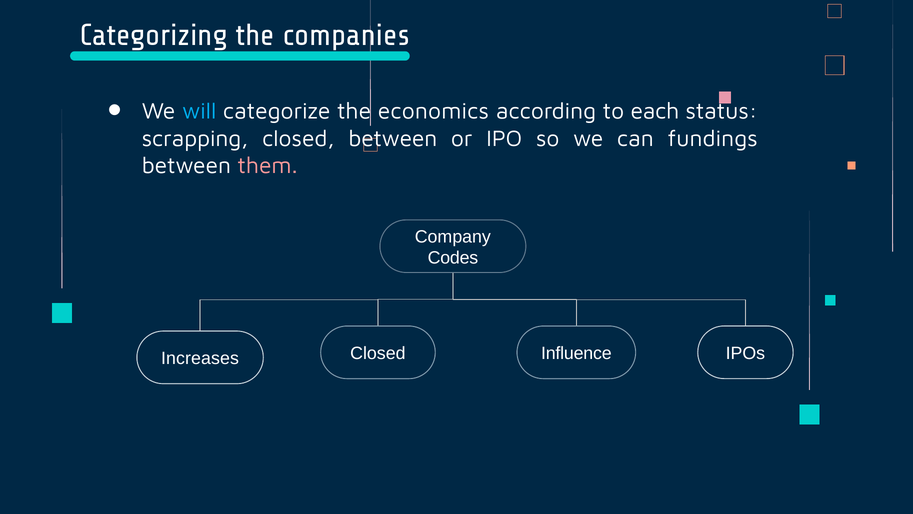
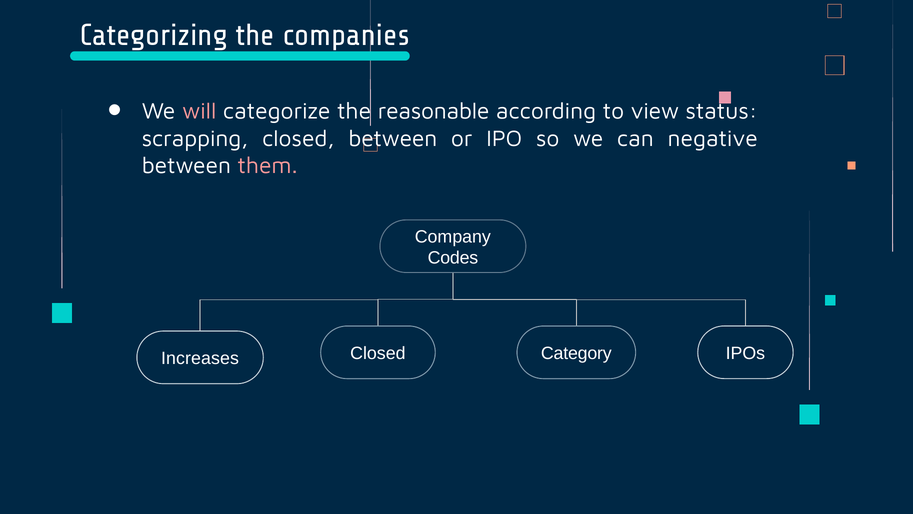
will colour: light blue -> pink (199, 111)
economics: economics -> reasonable (434, 111)
each: each -> view (655, 111)
fundings: fundings -> negative (713, 138)
Influence: Influence -> Category (576, 353)
